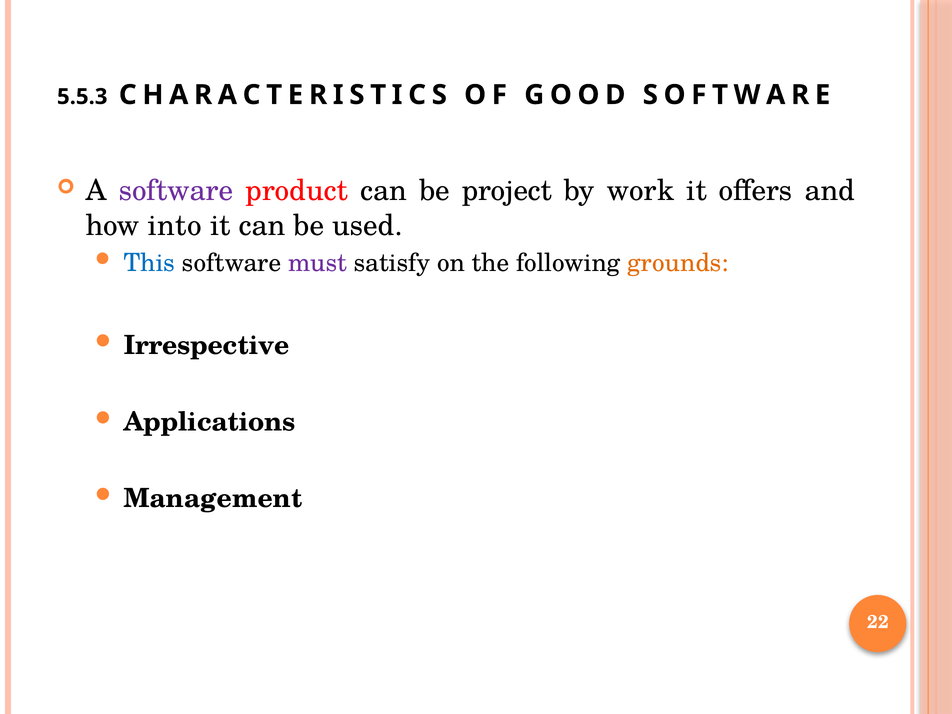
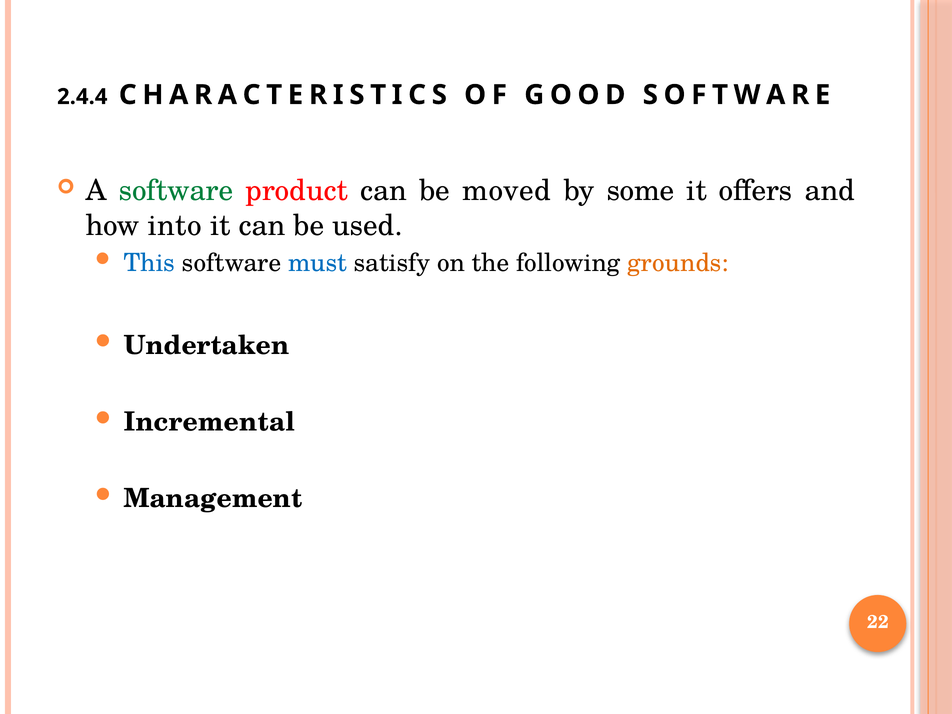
5.5.3: 5.5.3 -> 2.4.4 (82, 97)
software colour: purple -> green (176, 191)
project: project -> moved (507, 191)
work: work -> some (641, 191)
must colour: purple -> blue (317, 263)
Irrespective: Irrespective -> Undertaken (206, 345)
Applications: Applications -> Incremental (209, 422)
